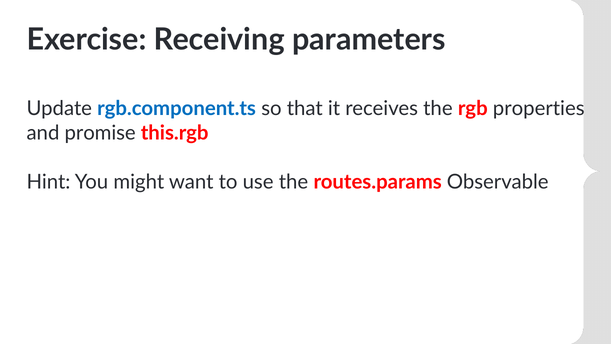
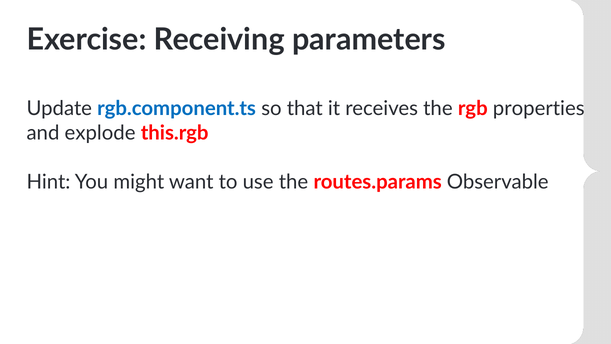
promise: promise -> explode (100, 133)
